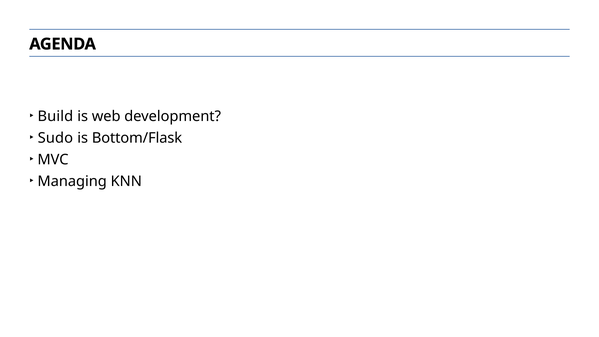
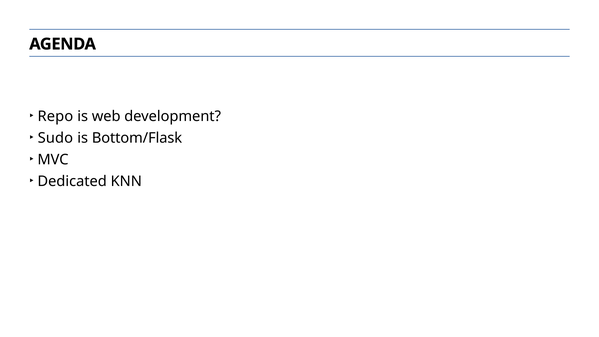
Build: Build -> Repo (55, 116)
Managing: Managing -> Dedicated (72, 181)
